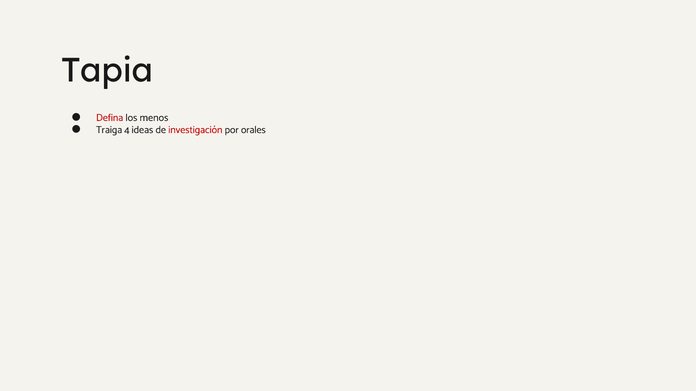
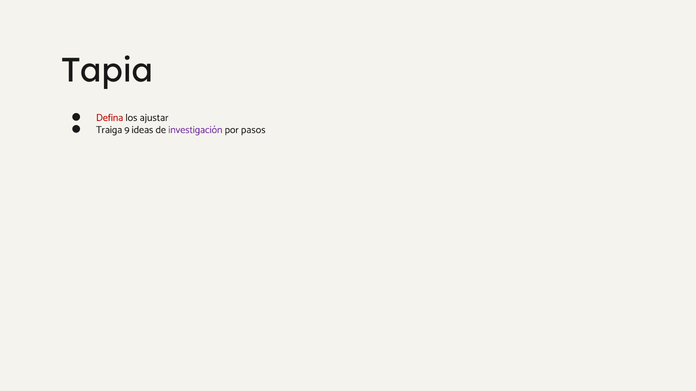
menos: menos -> ajustar (154, 118)
4: 4 -> 9 (127, 130)
investigación colour: red -> purple (195, 130)
orales: orales -> pasos (253, 130)
